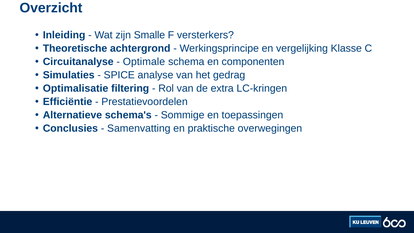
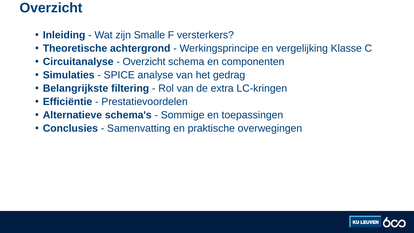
Optimale: Optimale -> Overzicht (144, 62)
Optimalisatie: Optimalisatie -> Belangrijkste (76, 88)
